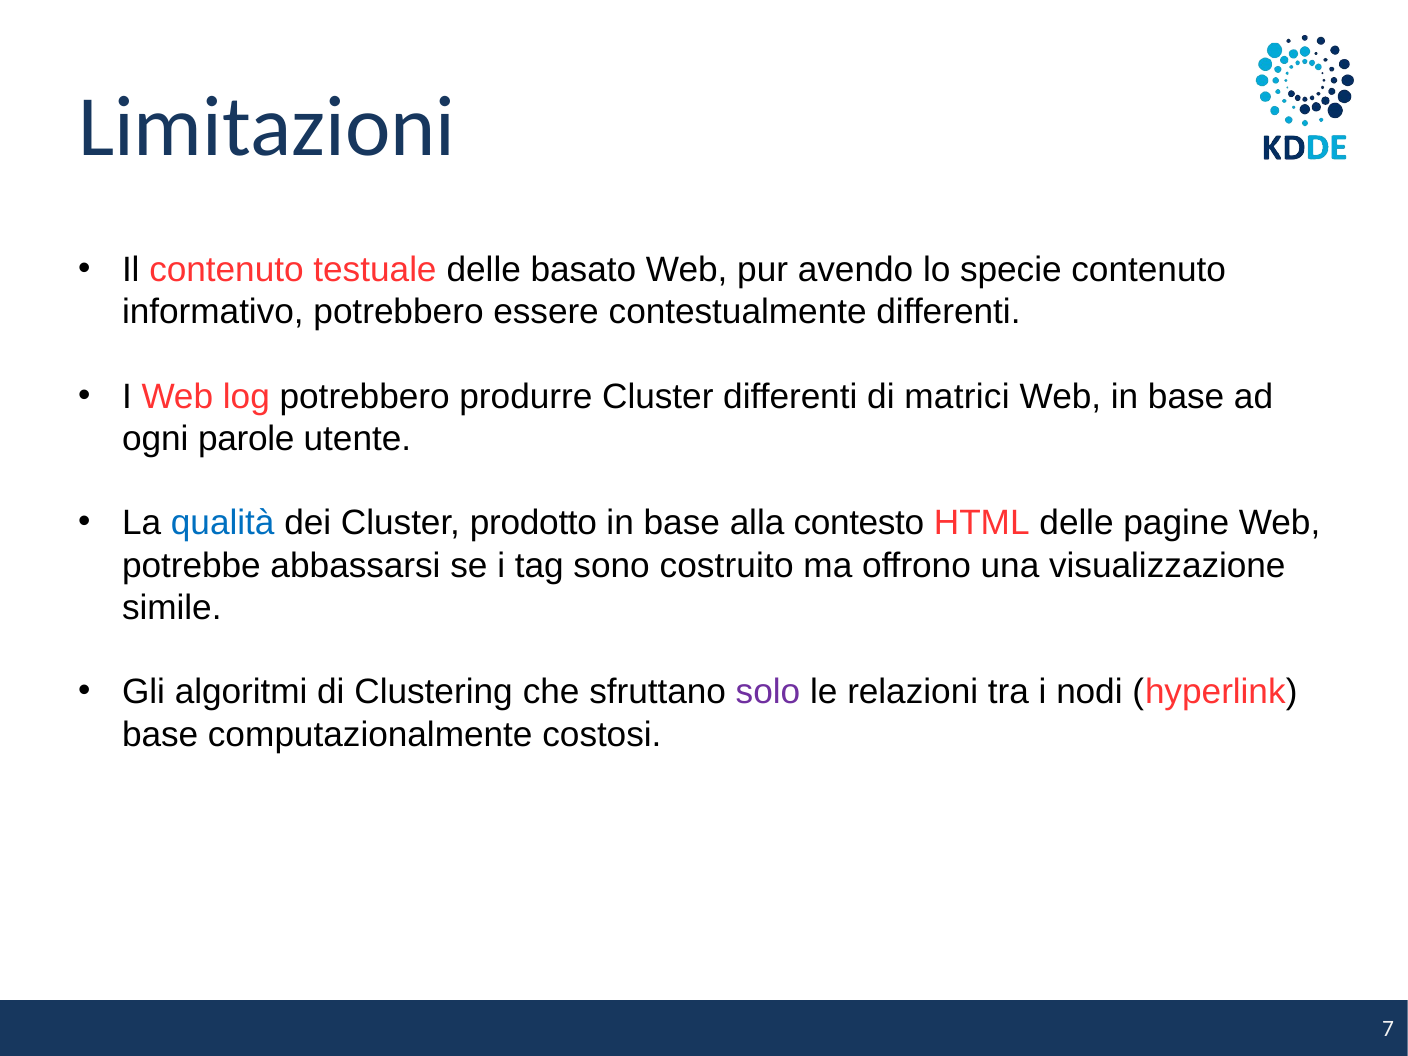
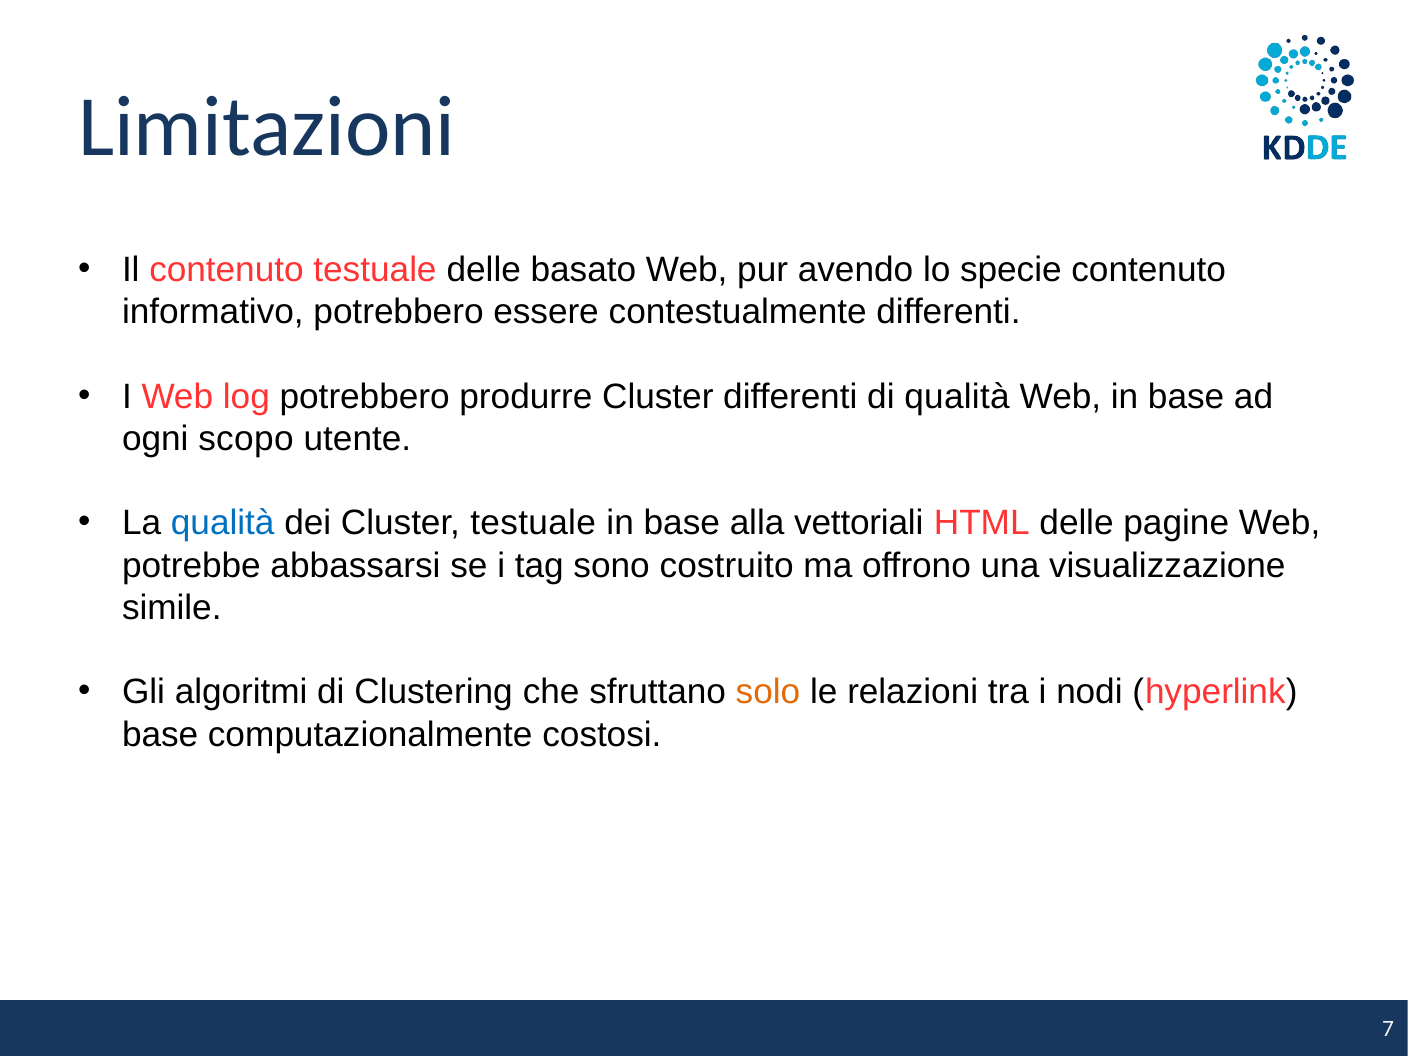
di matrici: matrici -> qualità (957, 397)
parole: parole -> scopo (246, 439)
Cluster prodotto: prodotto -> testuale (533, 523)
contesto: contesto -> vettoriali (859, 523)
solo colour: purple -> orange (768, 692)
